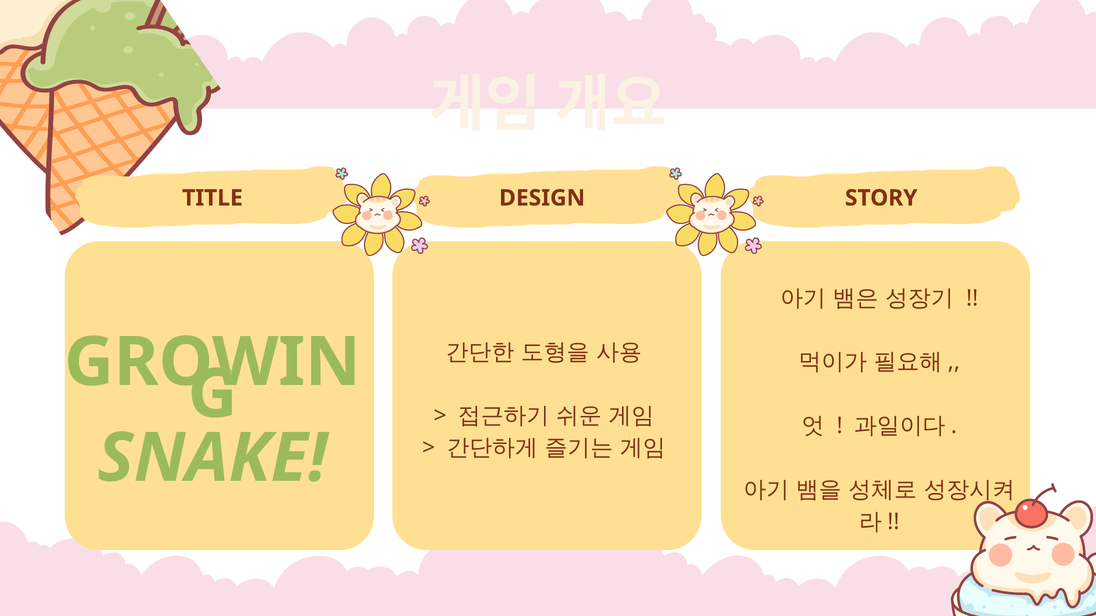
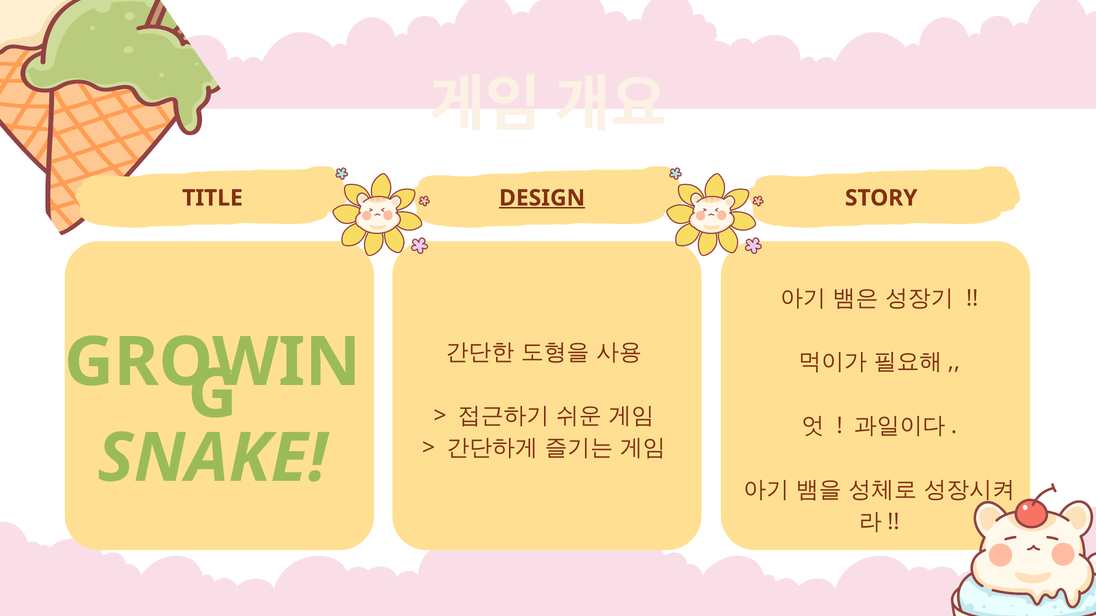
DESIGN underline: none -> present (542, 198)
